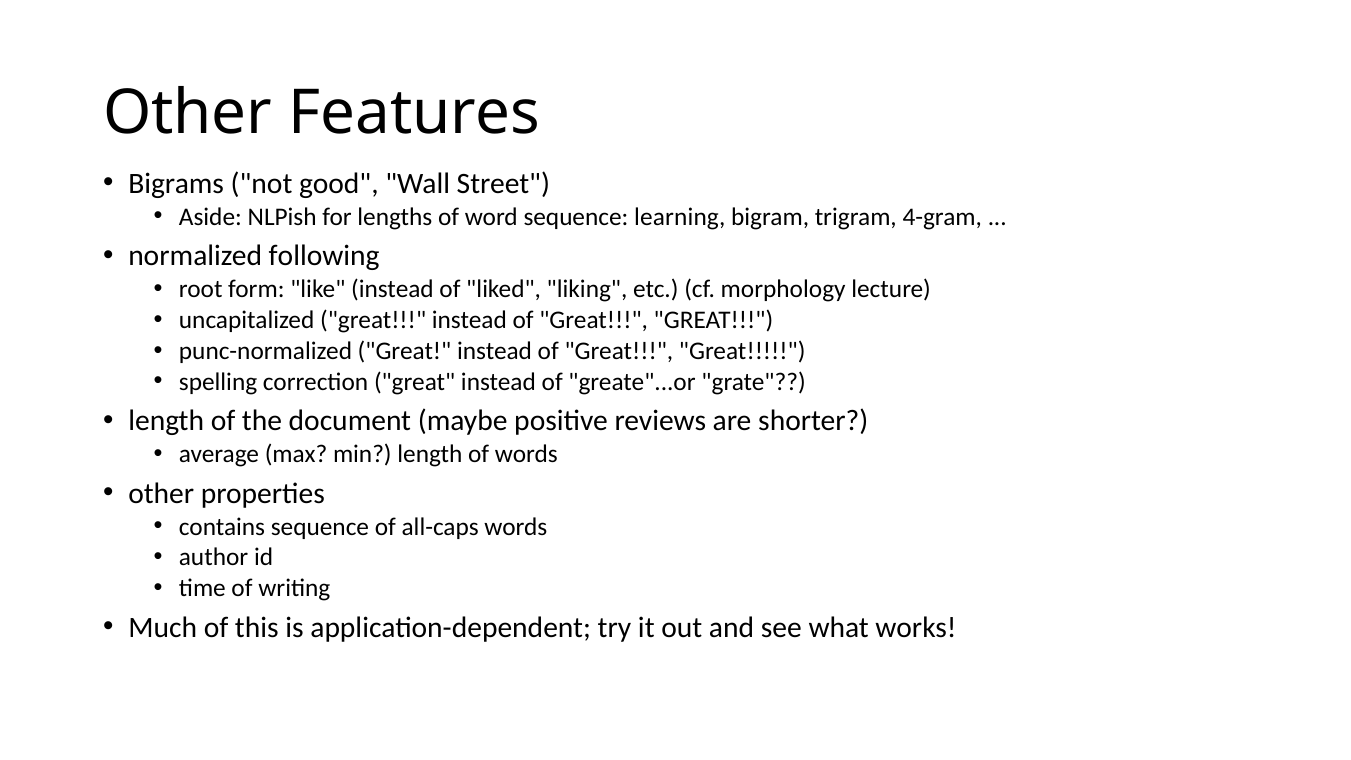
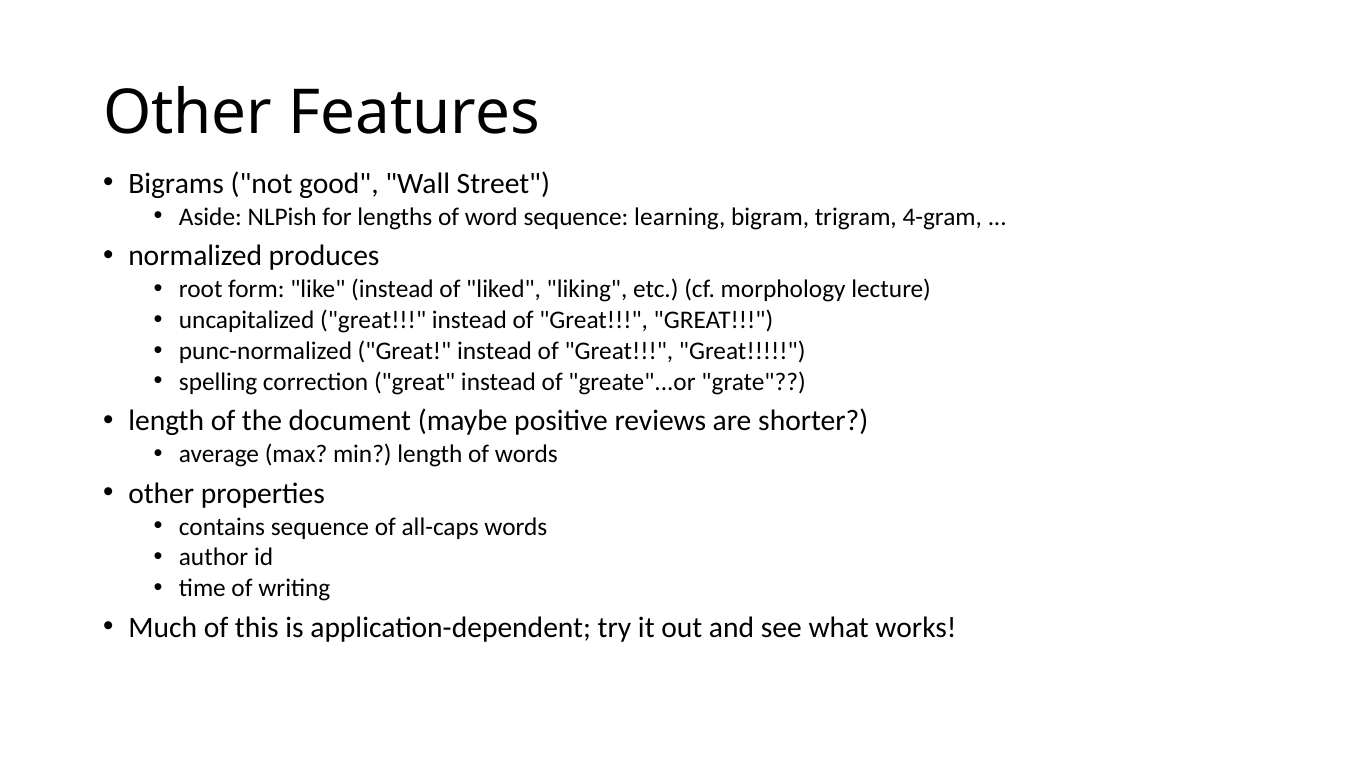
following: following -> produces (324, 256)
